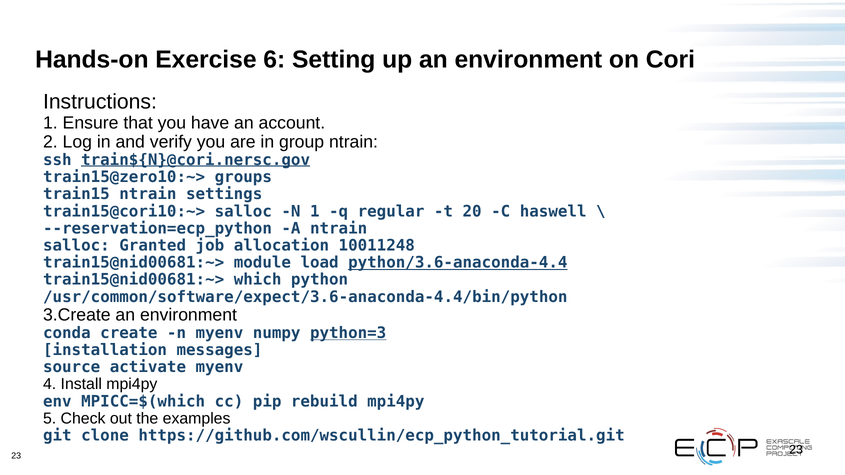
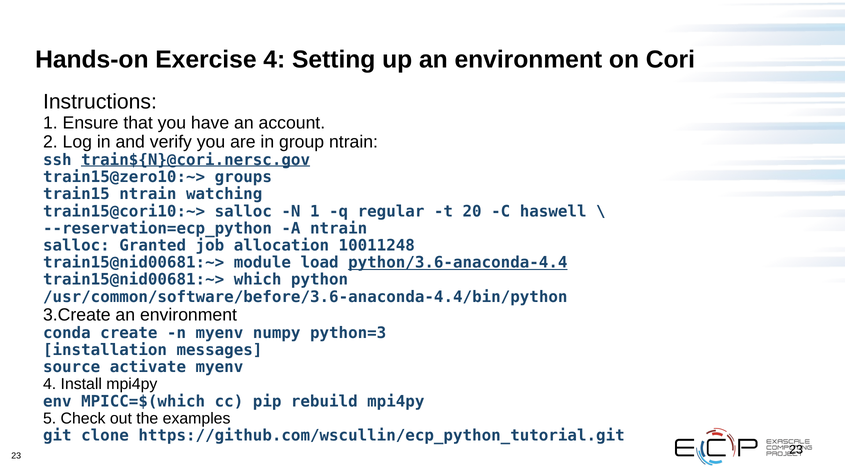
Exercise 6: 6 -> 4 (274, 59)
settings: settings -> watching (224, 194)
/usr/common/software/expect/3.6-anaconda-4.4/bin/python: /usr/common/software/expect/3.6-anaconda-4.4/bin/python -> /usr/common/software/before/3.6-anaconda-4.4/bin/python (305, 297)
python=3 underline: present -> none (348, 333)
